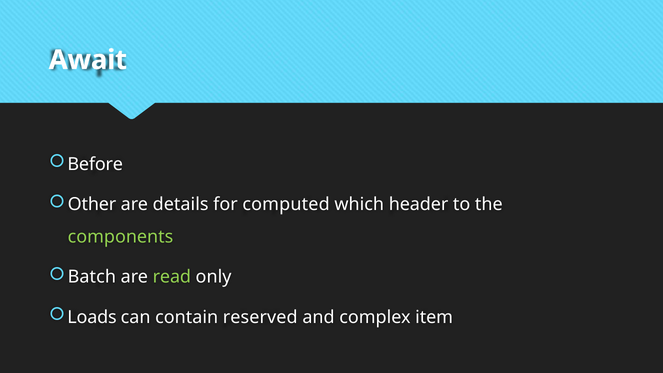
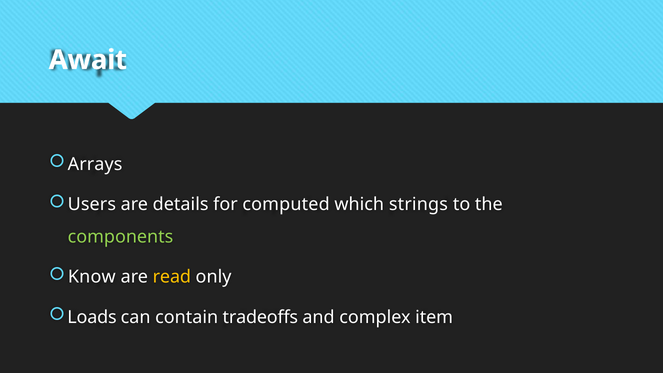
Before: Before -> Arrays (95, 164)
Other: Other -> Users (92, 204)
header: header -> strings (418, 204)
Batch: Batch -> Know (92, 277)
read colour: light green -> yellow (172, 277)
reserved: reserved -> tradeoffs (260, 317)
